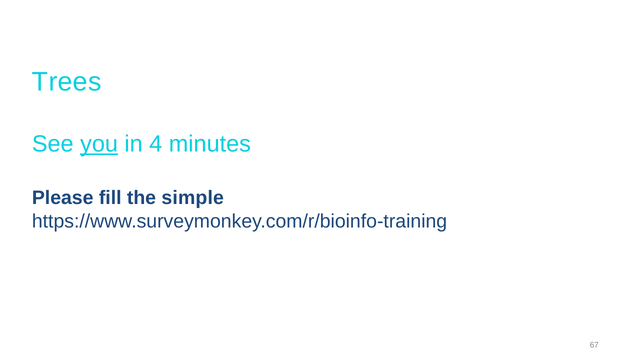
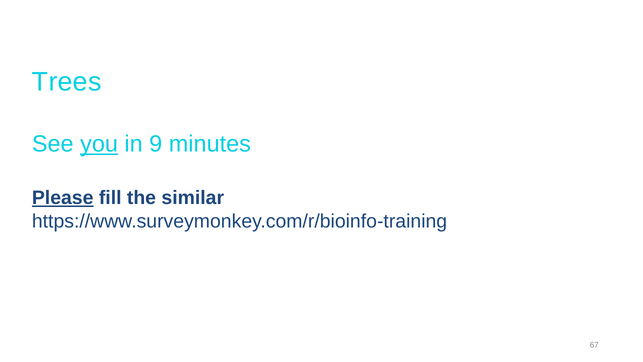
4: 4 -> 9 (156, 144)
Please underline: none -> present (63, 198)
simple: simple -> similar (193, 198)
